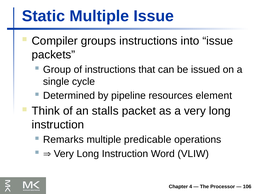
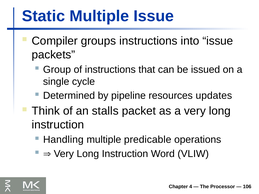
element: element -> updates (214, 96)
Remarks: Remarks -> Handling (63, 140)
